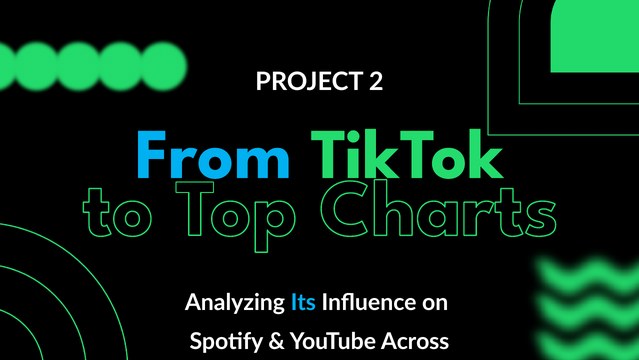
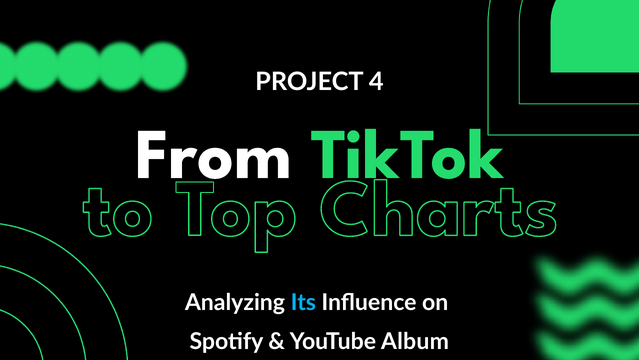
2: 2 -> 4 (376, 82)
From colour: light blue -> white (213, 154)
Across: Across -> Album (415, 341)
